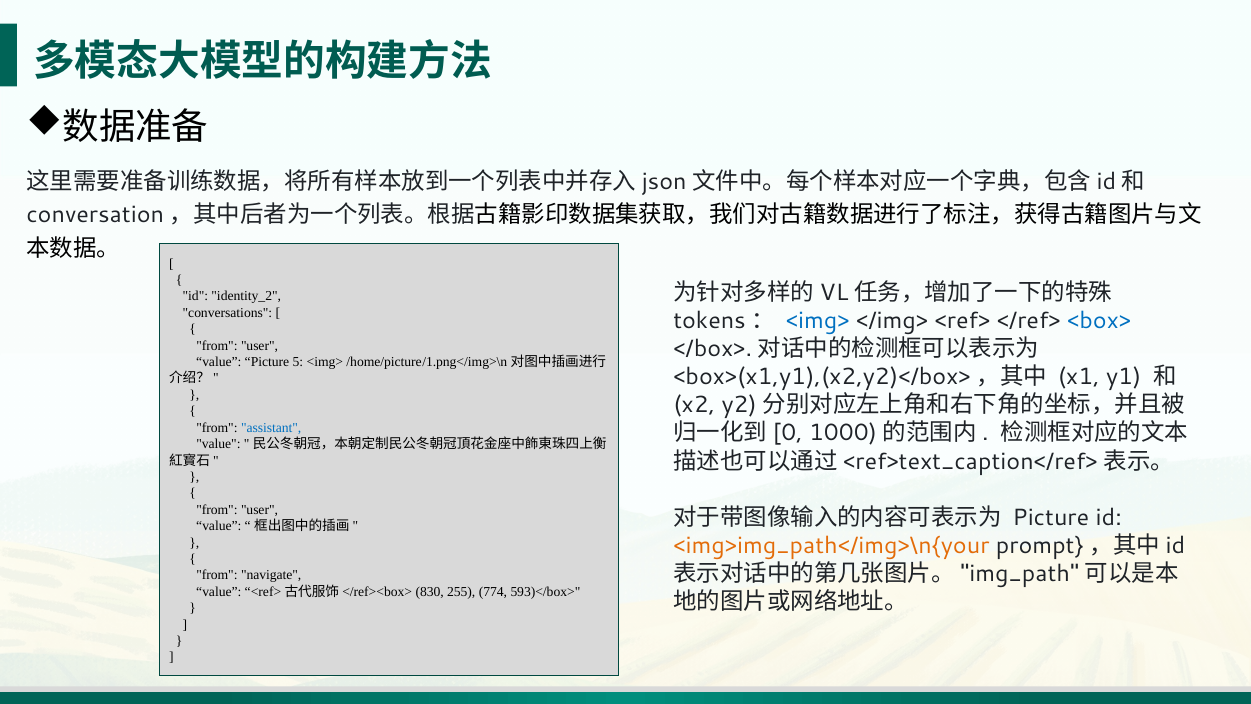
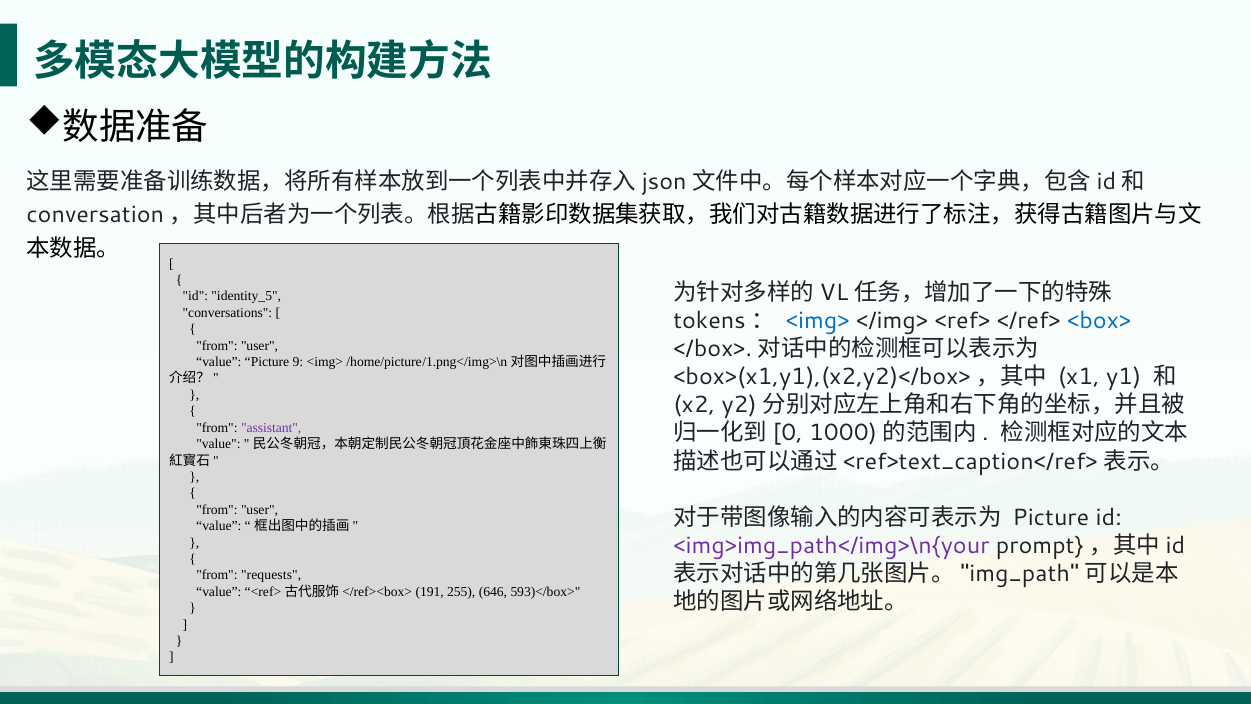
identity_2: identity_2 -> identity_5 (246, 296)
5: 5 -> 9 (298, 362)
assistant colour: blue -> purple (271, 427)
<img>img_path</img>\n{your colour: orange -> purple (831, 546)
navigate: navigate -> requests (271, 575)
830: 830 -> 191 (430, 591)
774: 774 -> 646 (493, 591)
